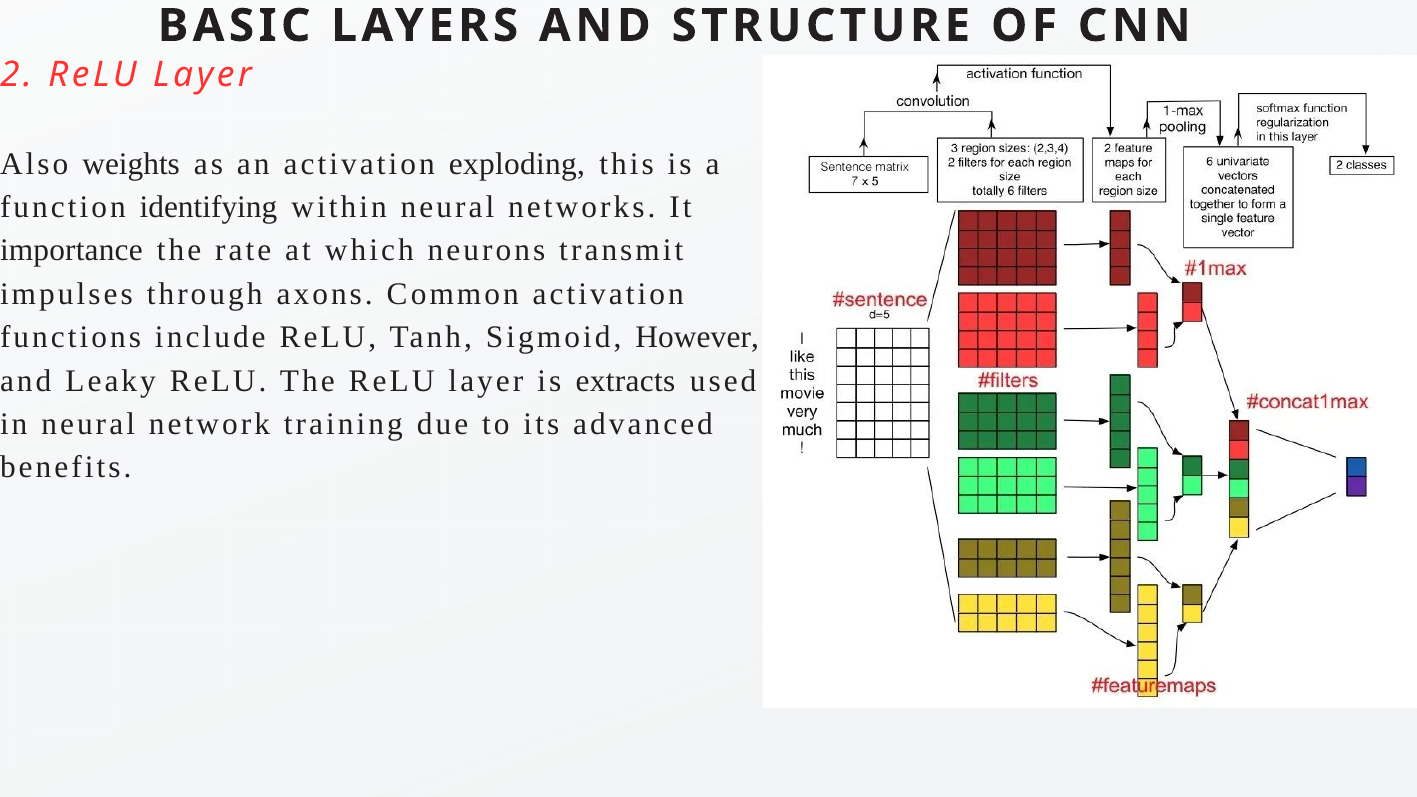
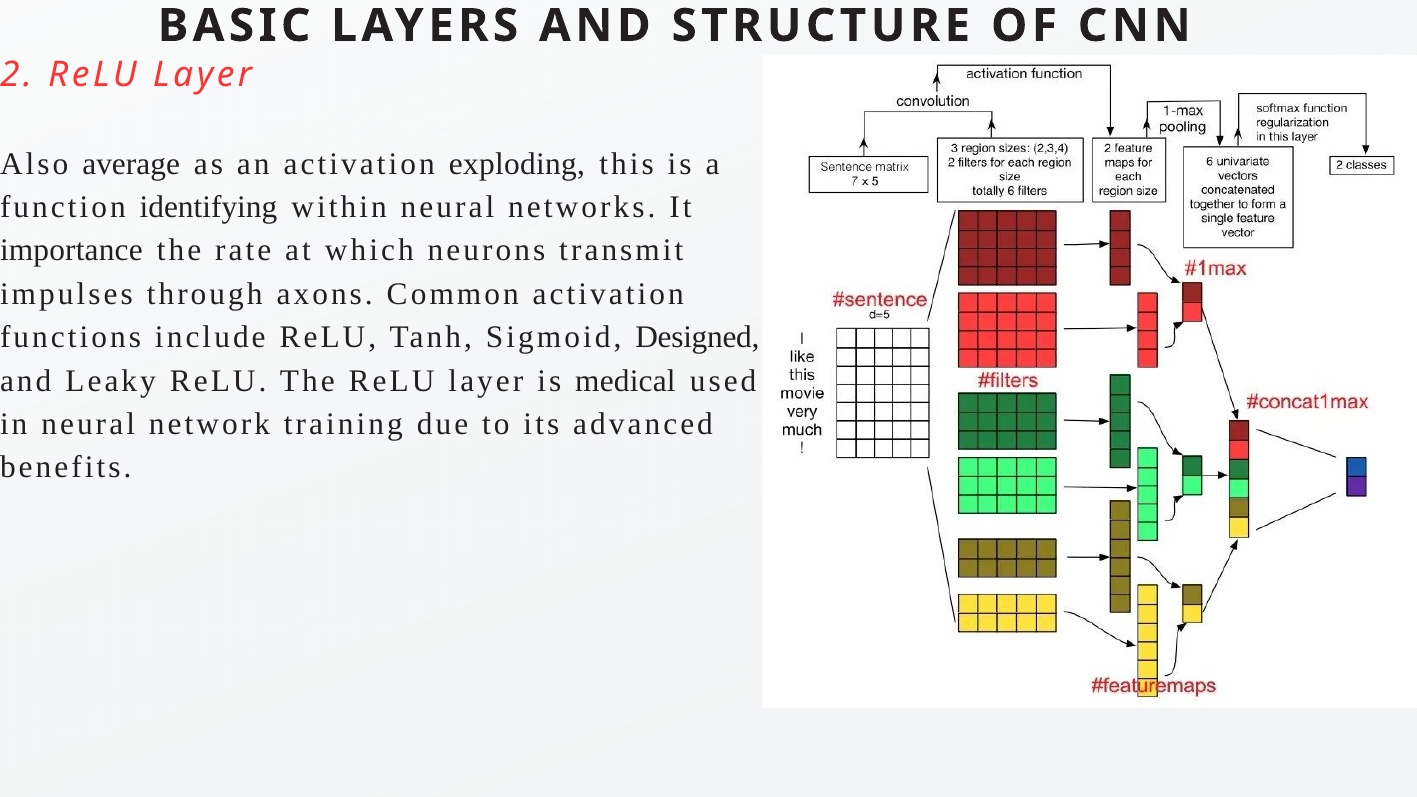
weights: weights -> average (131, 164)
However: However -> Designed (697, 337)
extracts: extracts -> medical (625, 381)
